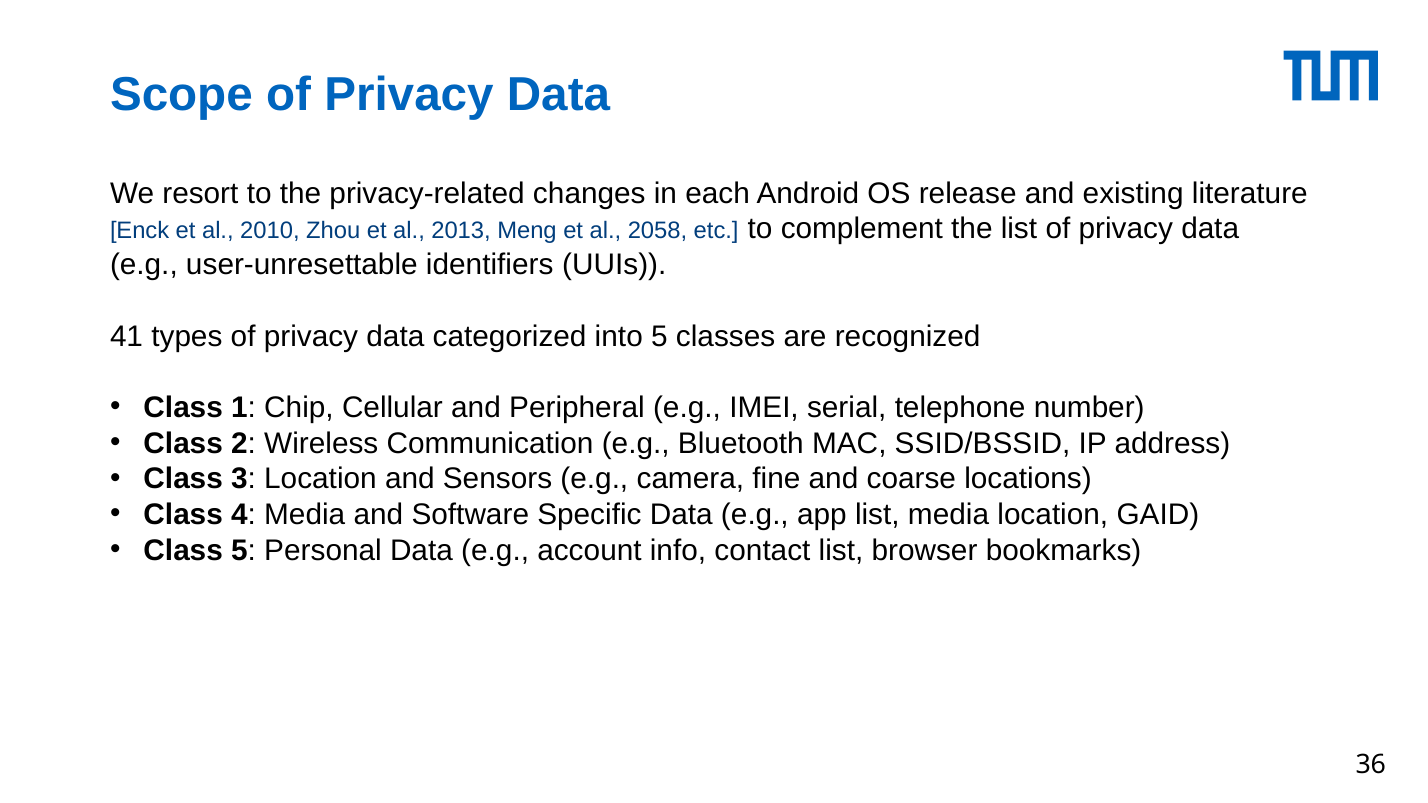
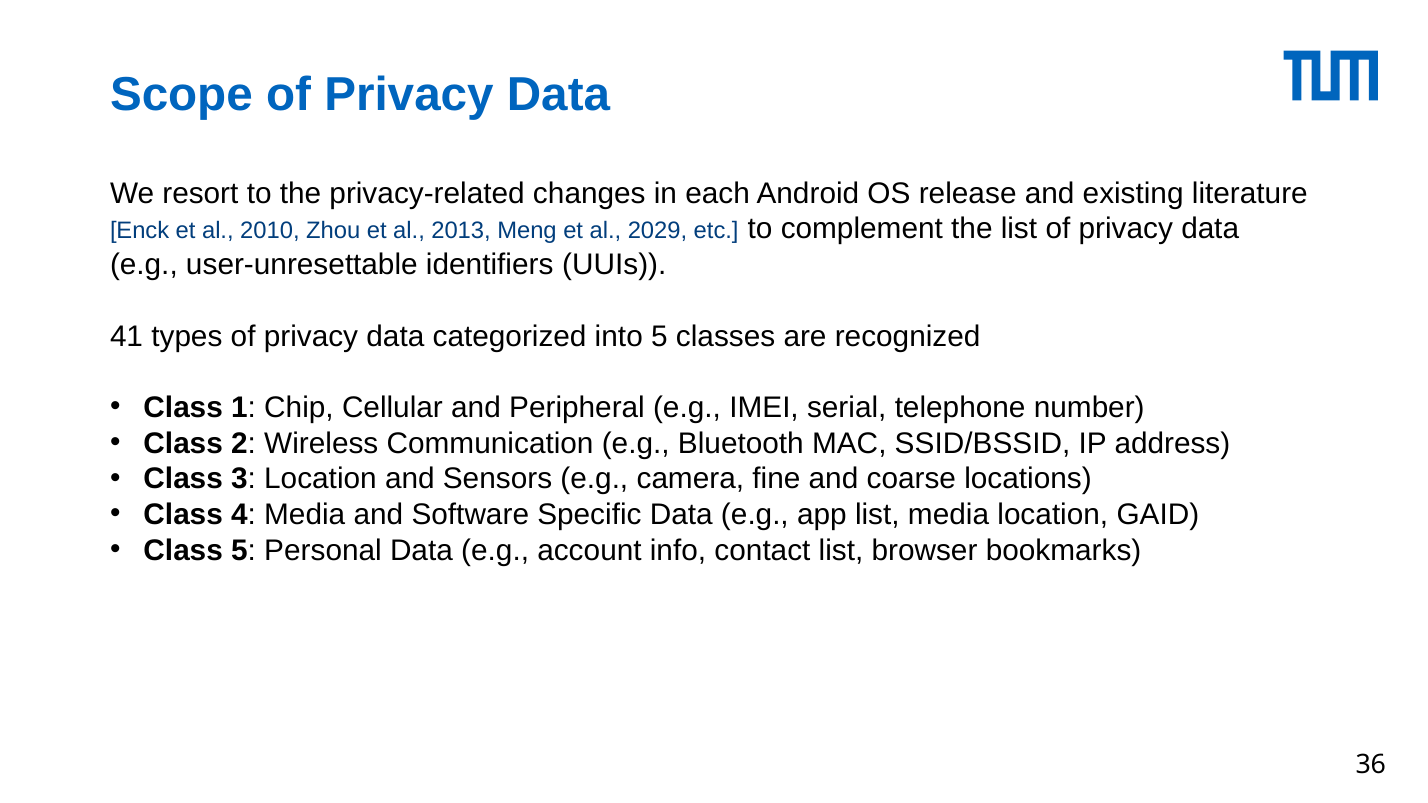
2058: 2058 -> 2029 (657, 231)
